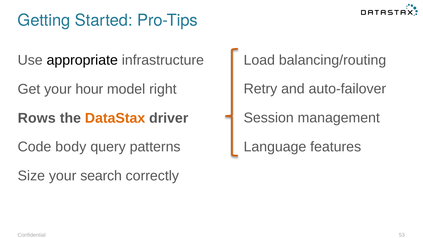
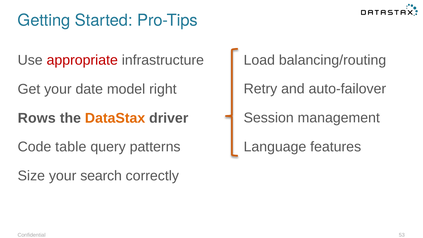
appropriate colour: black -> red (82, 60)
hour: hour -> date (89, 89)
body: body -> table (71, 147)
